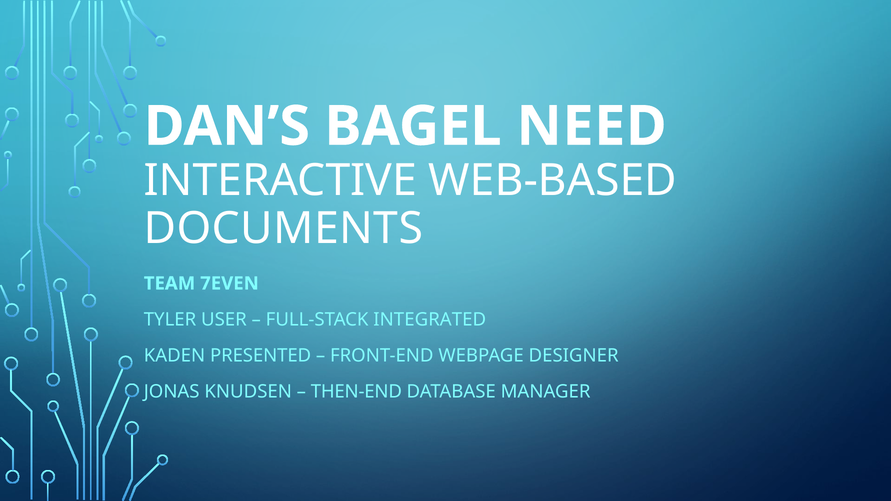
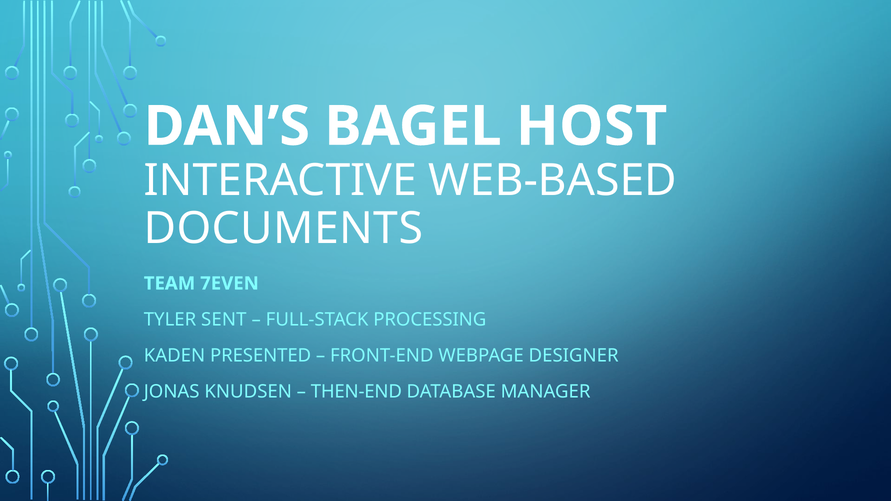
NEED: NEED -> HOST (592, 127)
USER: USER -> SENT (224, 320)
INTEGRATED: INTEGRATED -> PROCESSING (430, 320)
